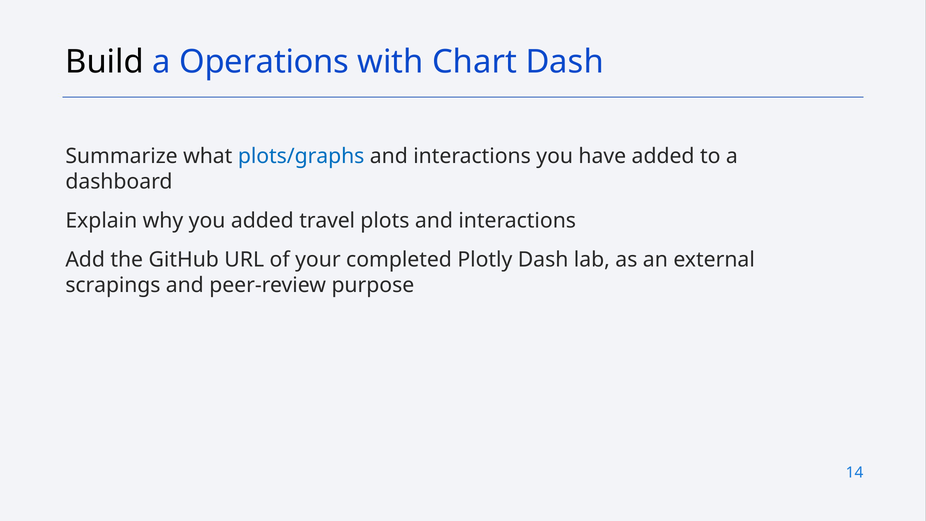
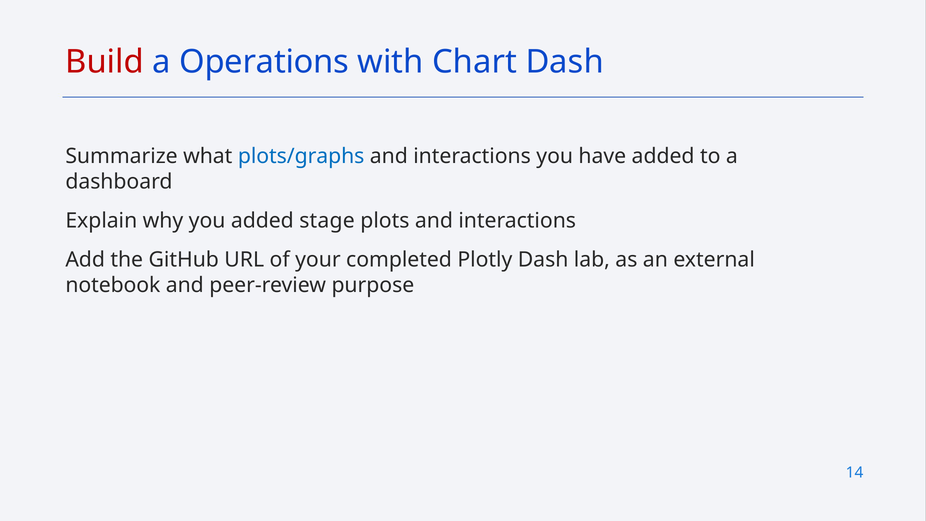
Build colour: black -> red (105, 62)
travel: travel -> stage (327, 221)
scrapings: scrapings -> notebook (113, 285)
